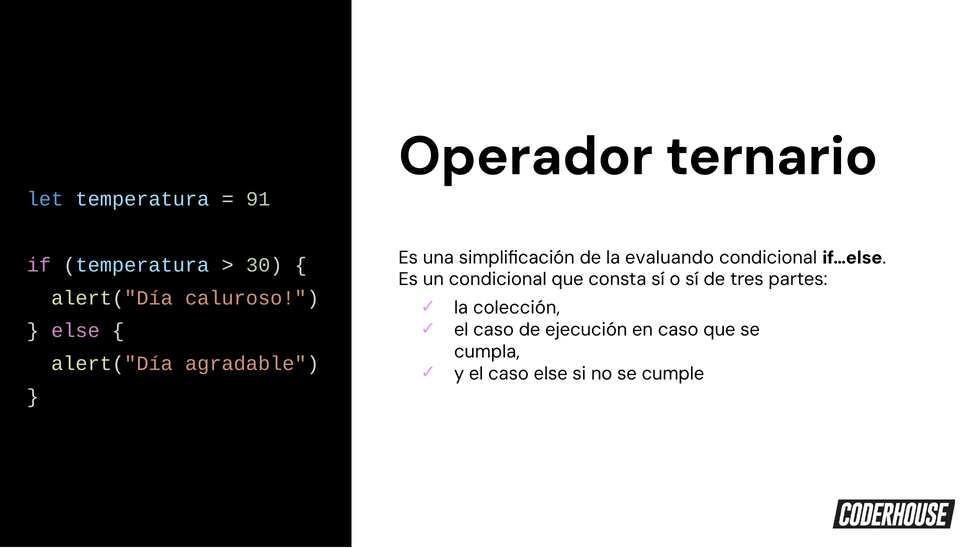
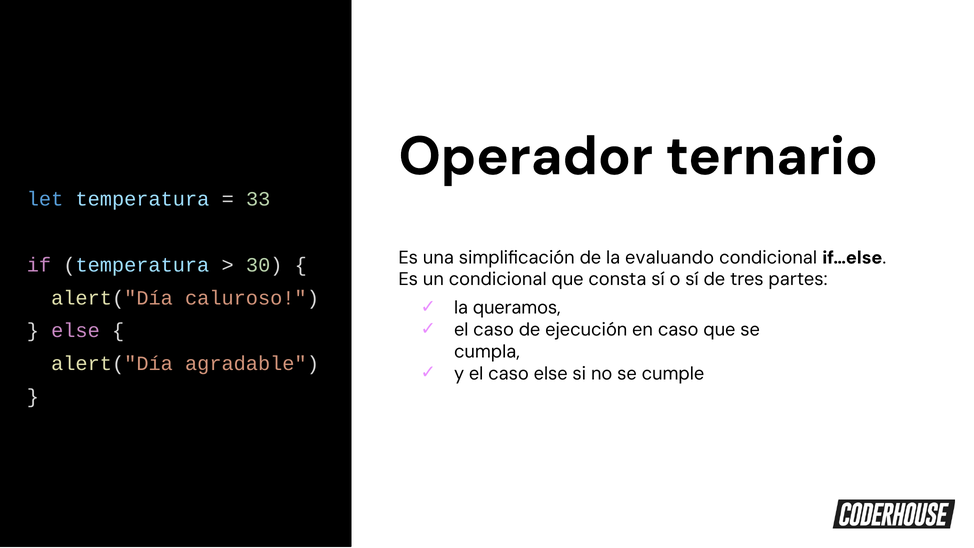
91: 91 -> 33 (258, 199)
colección: colección -> queramos (517, 308)
